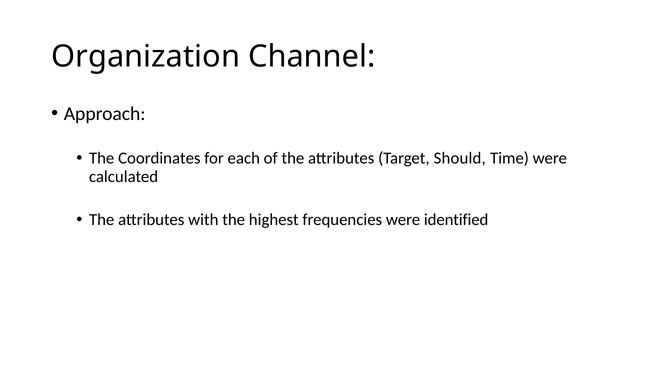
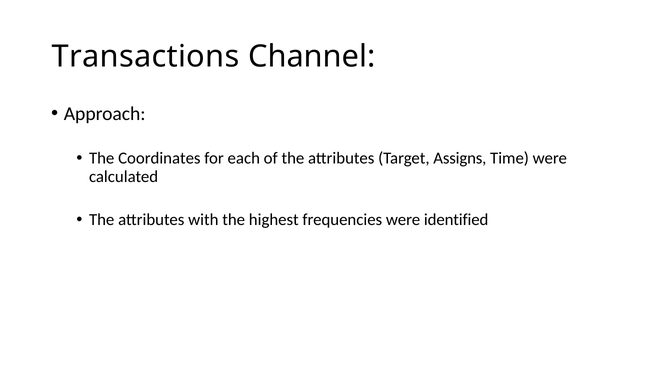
Organization: Organization -> Transactions (146, 56)
Should: Should -> Assigns (460, 158)
